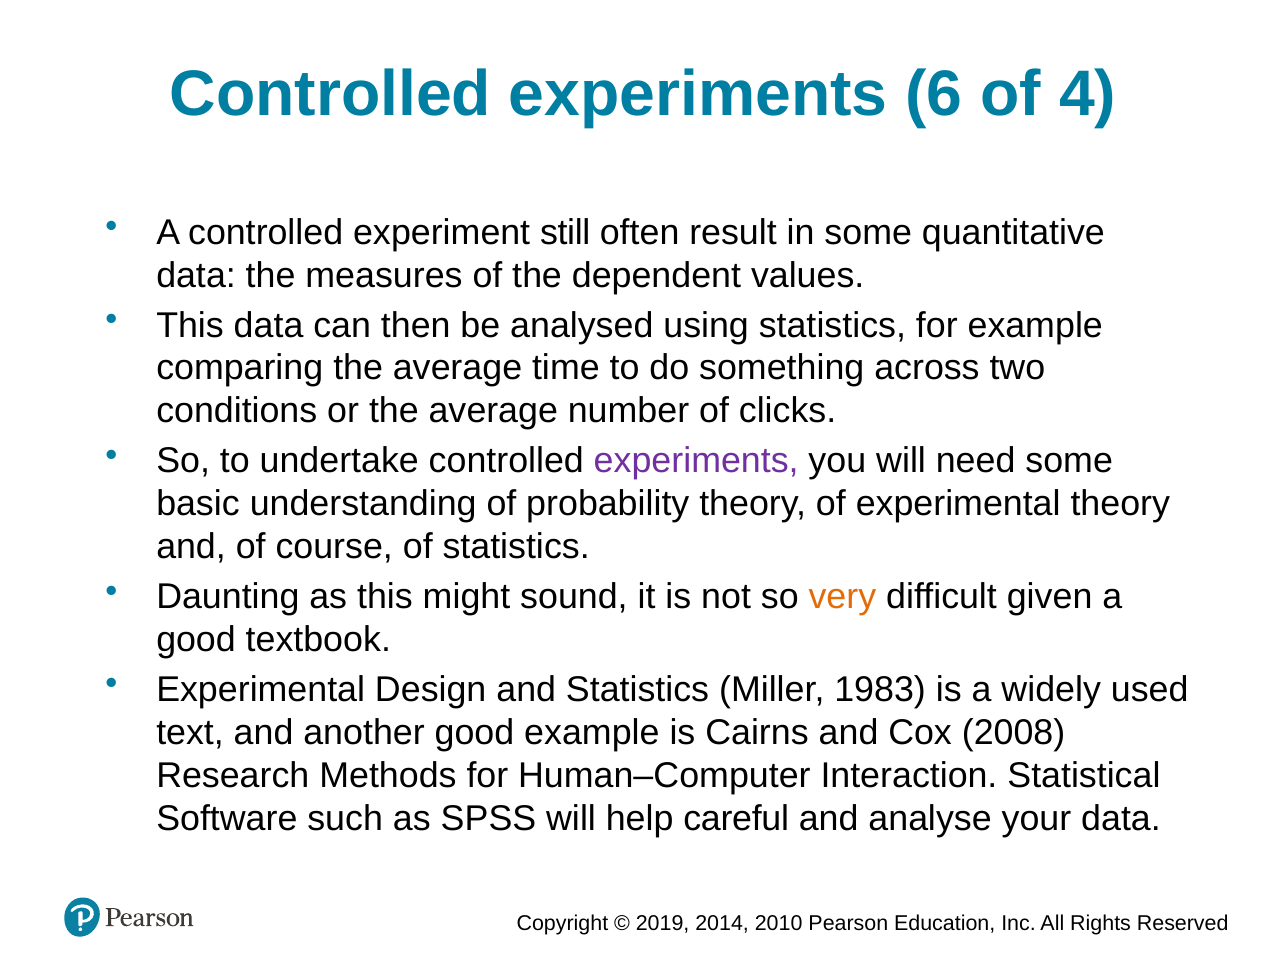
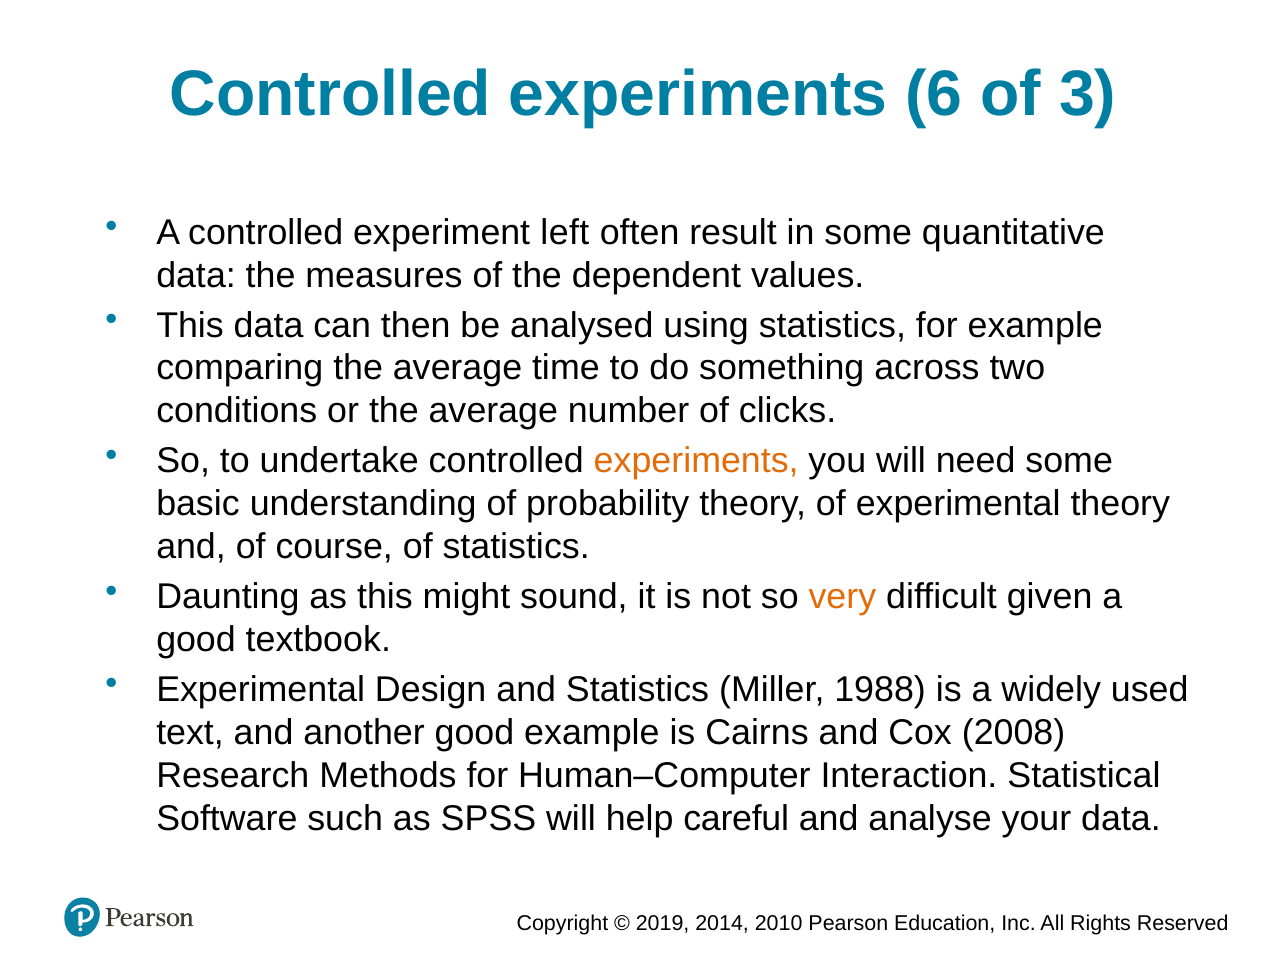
4: 4 -> 3 (1088, 94)
still: still -> left (565, 232)
experiments colour: purple -> orange (696, 461)
1983: 1983 -> 1988 (880, 690)
